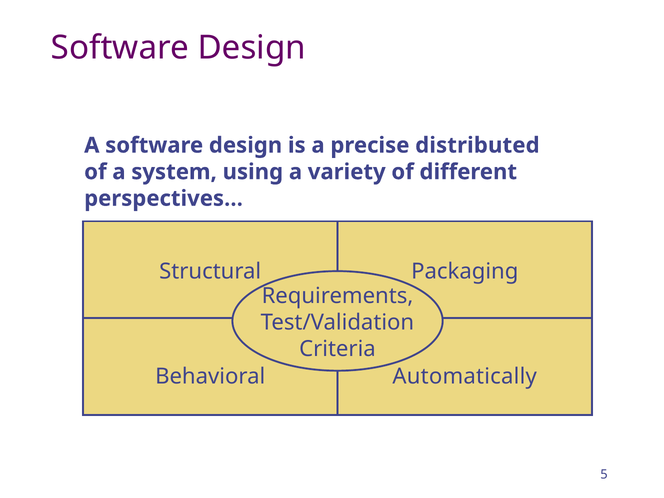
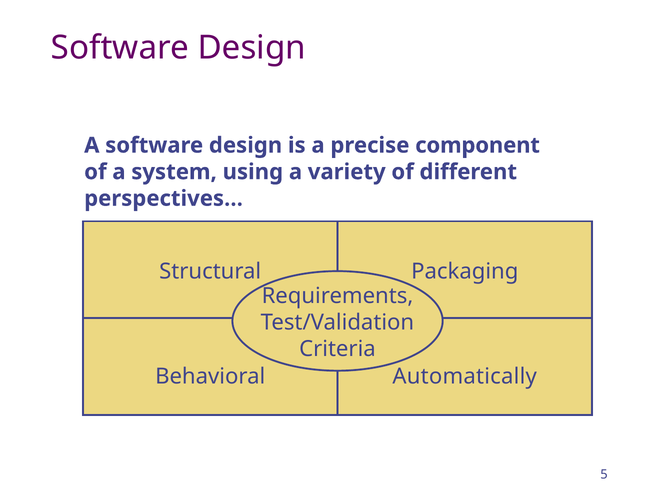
distributed: distributed -> component (478, 145)
